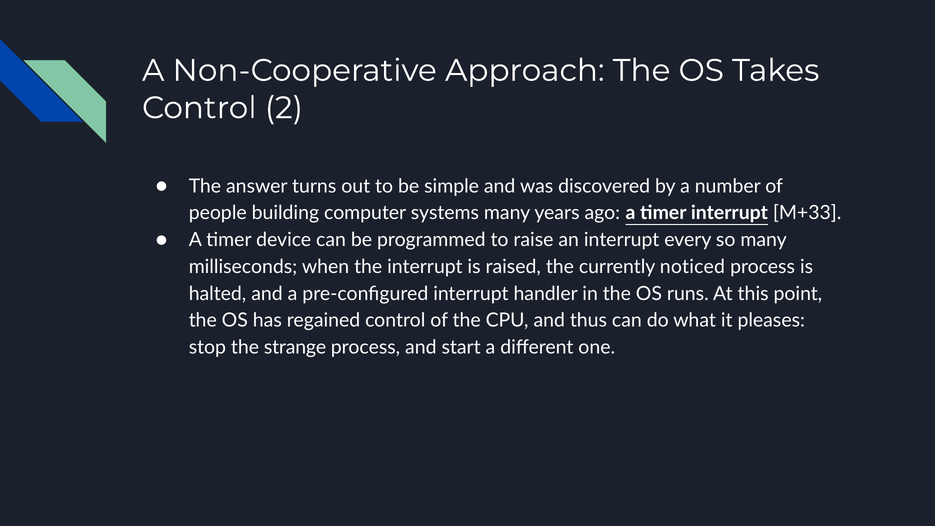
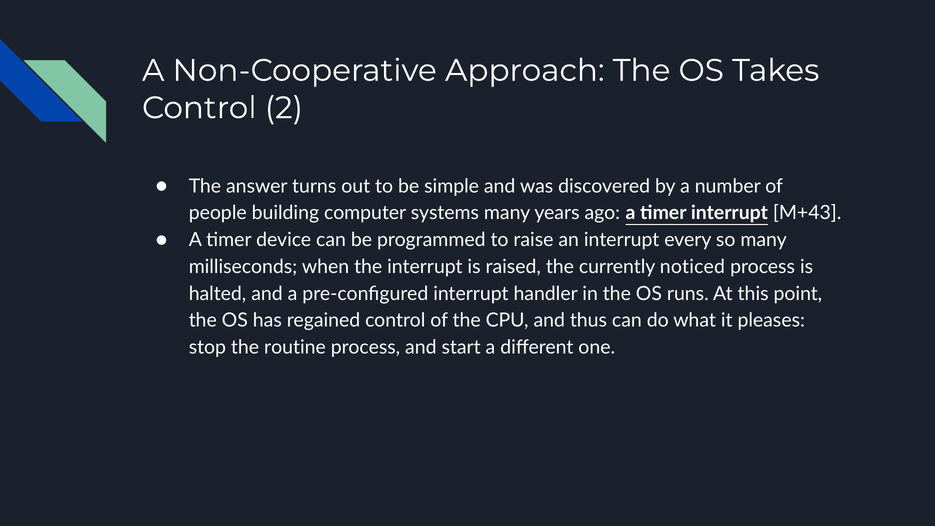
M+33: M+33 -> M+43 (807, 213)
strange: strange -> routine (295, 347)
